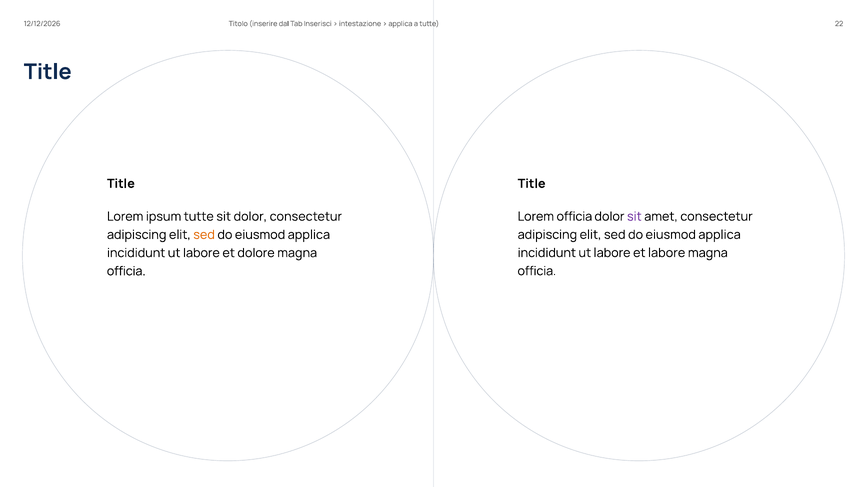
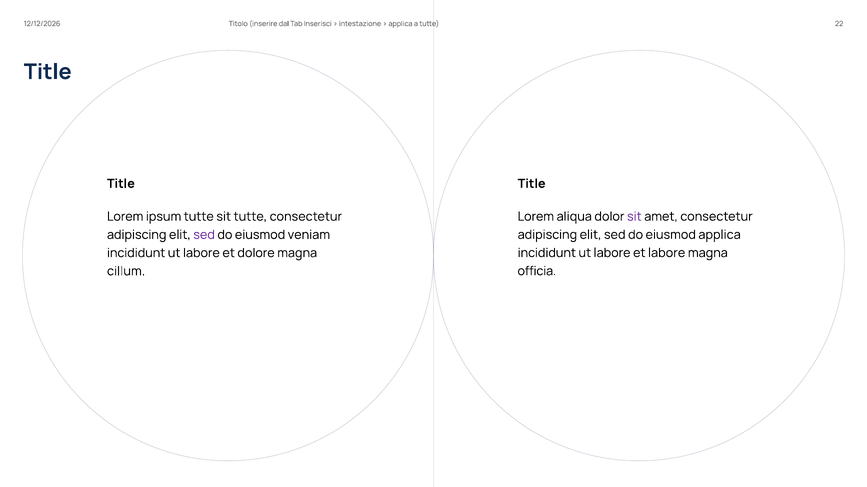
sit dolor: dolor -> tutte (250, 217)
Lorem officia: officia -> aliqua (574, 217)
sed colour: orange -> purple (204, 235)
applica: applica -> veniam (309, 235)
officia: officia -> cillum (126, 272)
